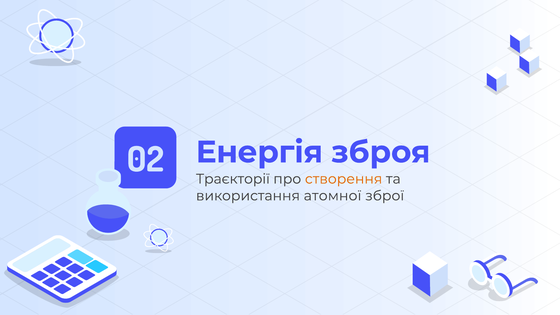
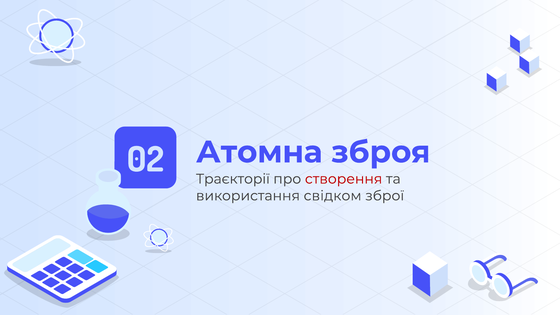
Енергія: Енергія -> Атомна (259, 152)
створення colour: orange -> red (344, 179)
атомної: атомної -> свідком (333, 196)
